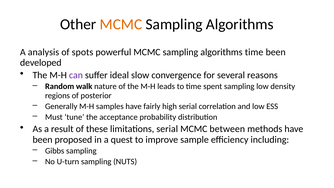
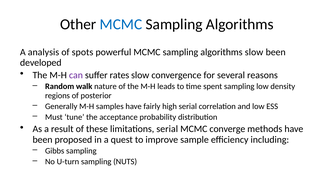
MCMC colour: orange -> blue (121, 24)
algorithms time: time -> slow (254, 52)
ideal: ideal -> rates (119, 75)
between: between -> converge (227, 129)
